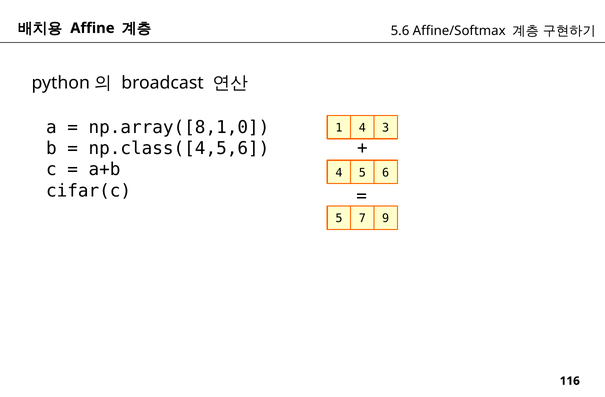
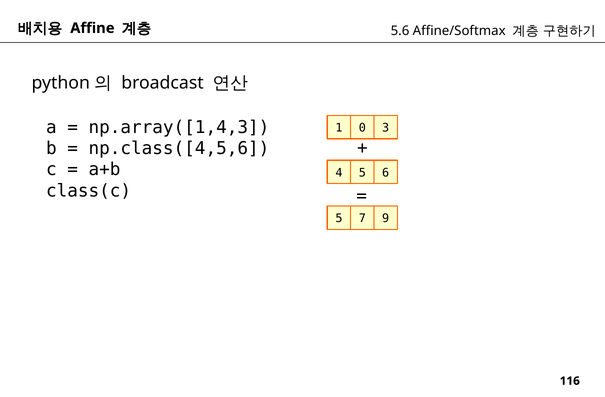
np.array([8,1,0: np.array([8,1,0 -> np.array([1,4,3 (179, 127)
1 4: 4 -> 0 (362, 128)
cifar(c: cifar(c -> class(c (89, 191)
